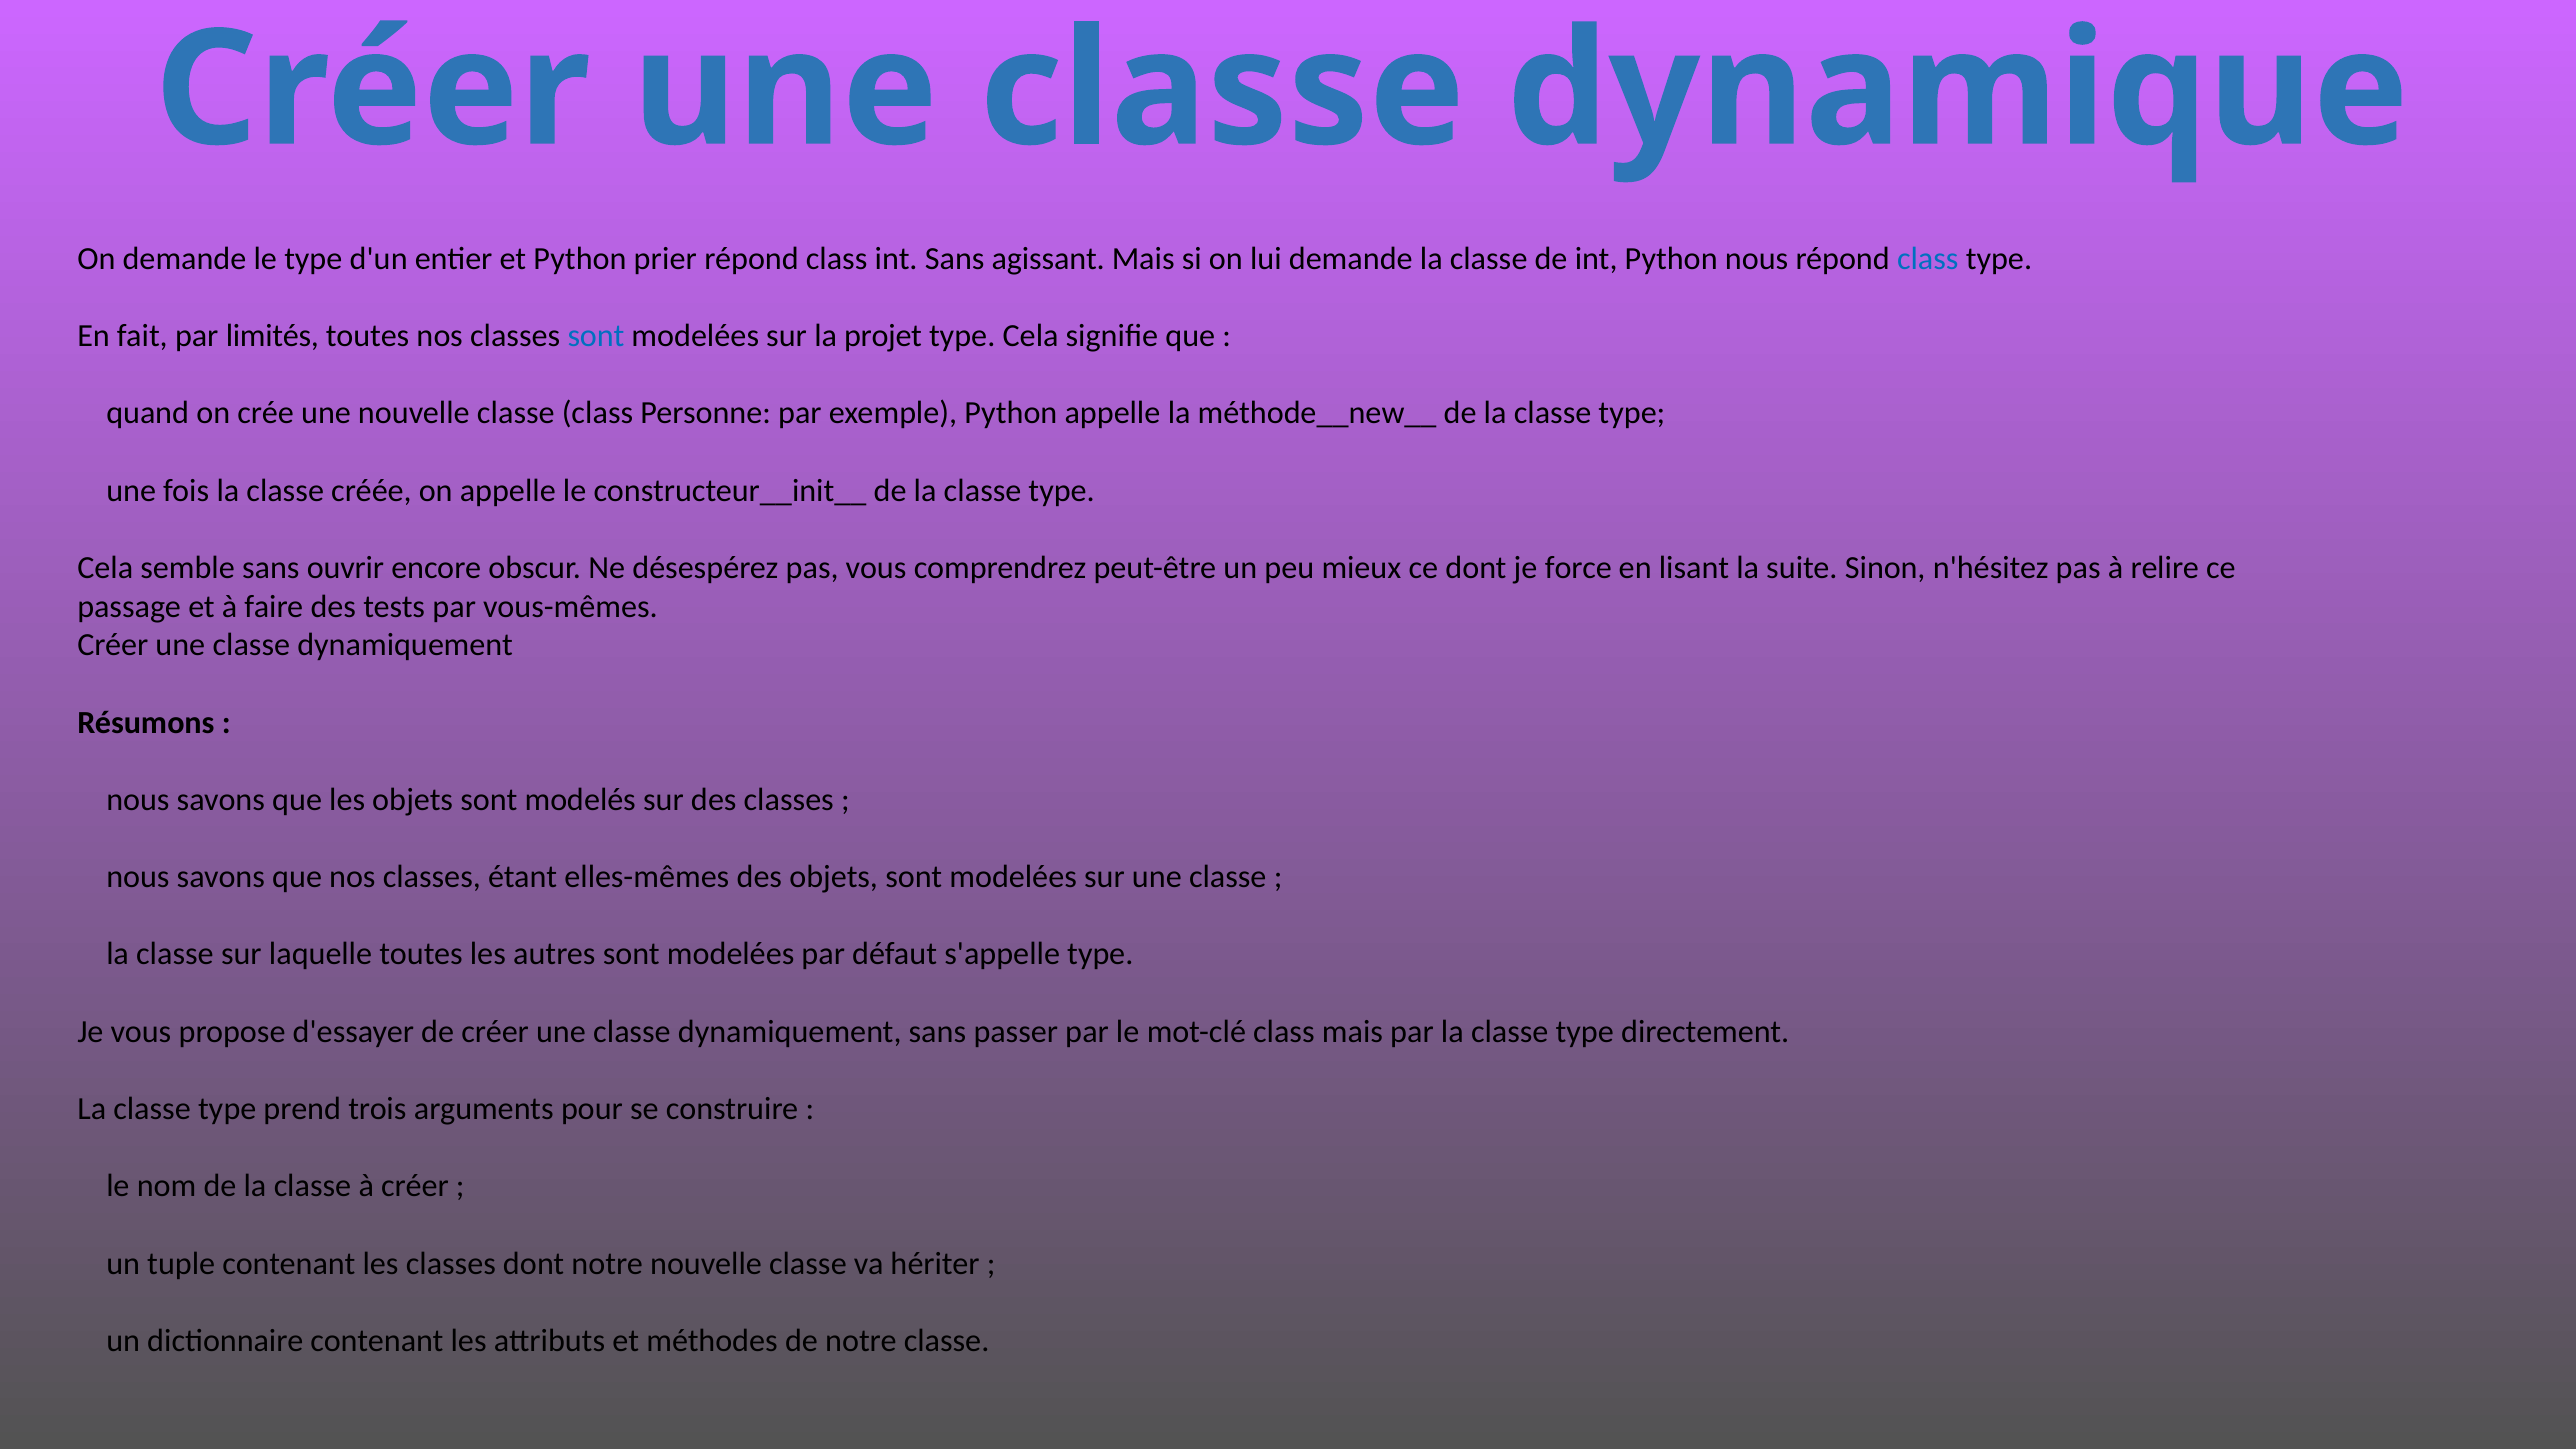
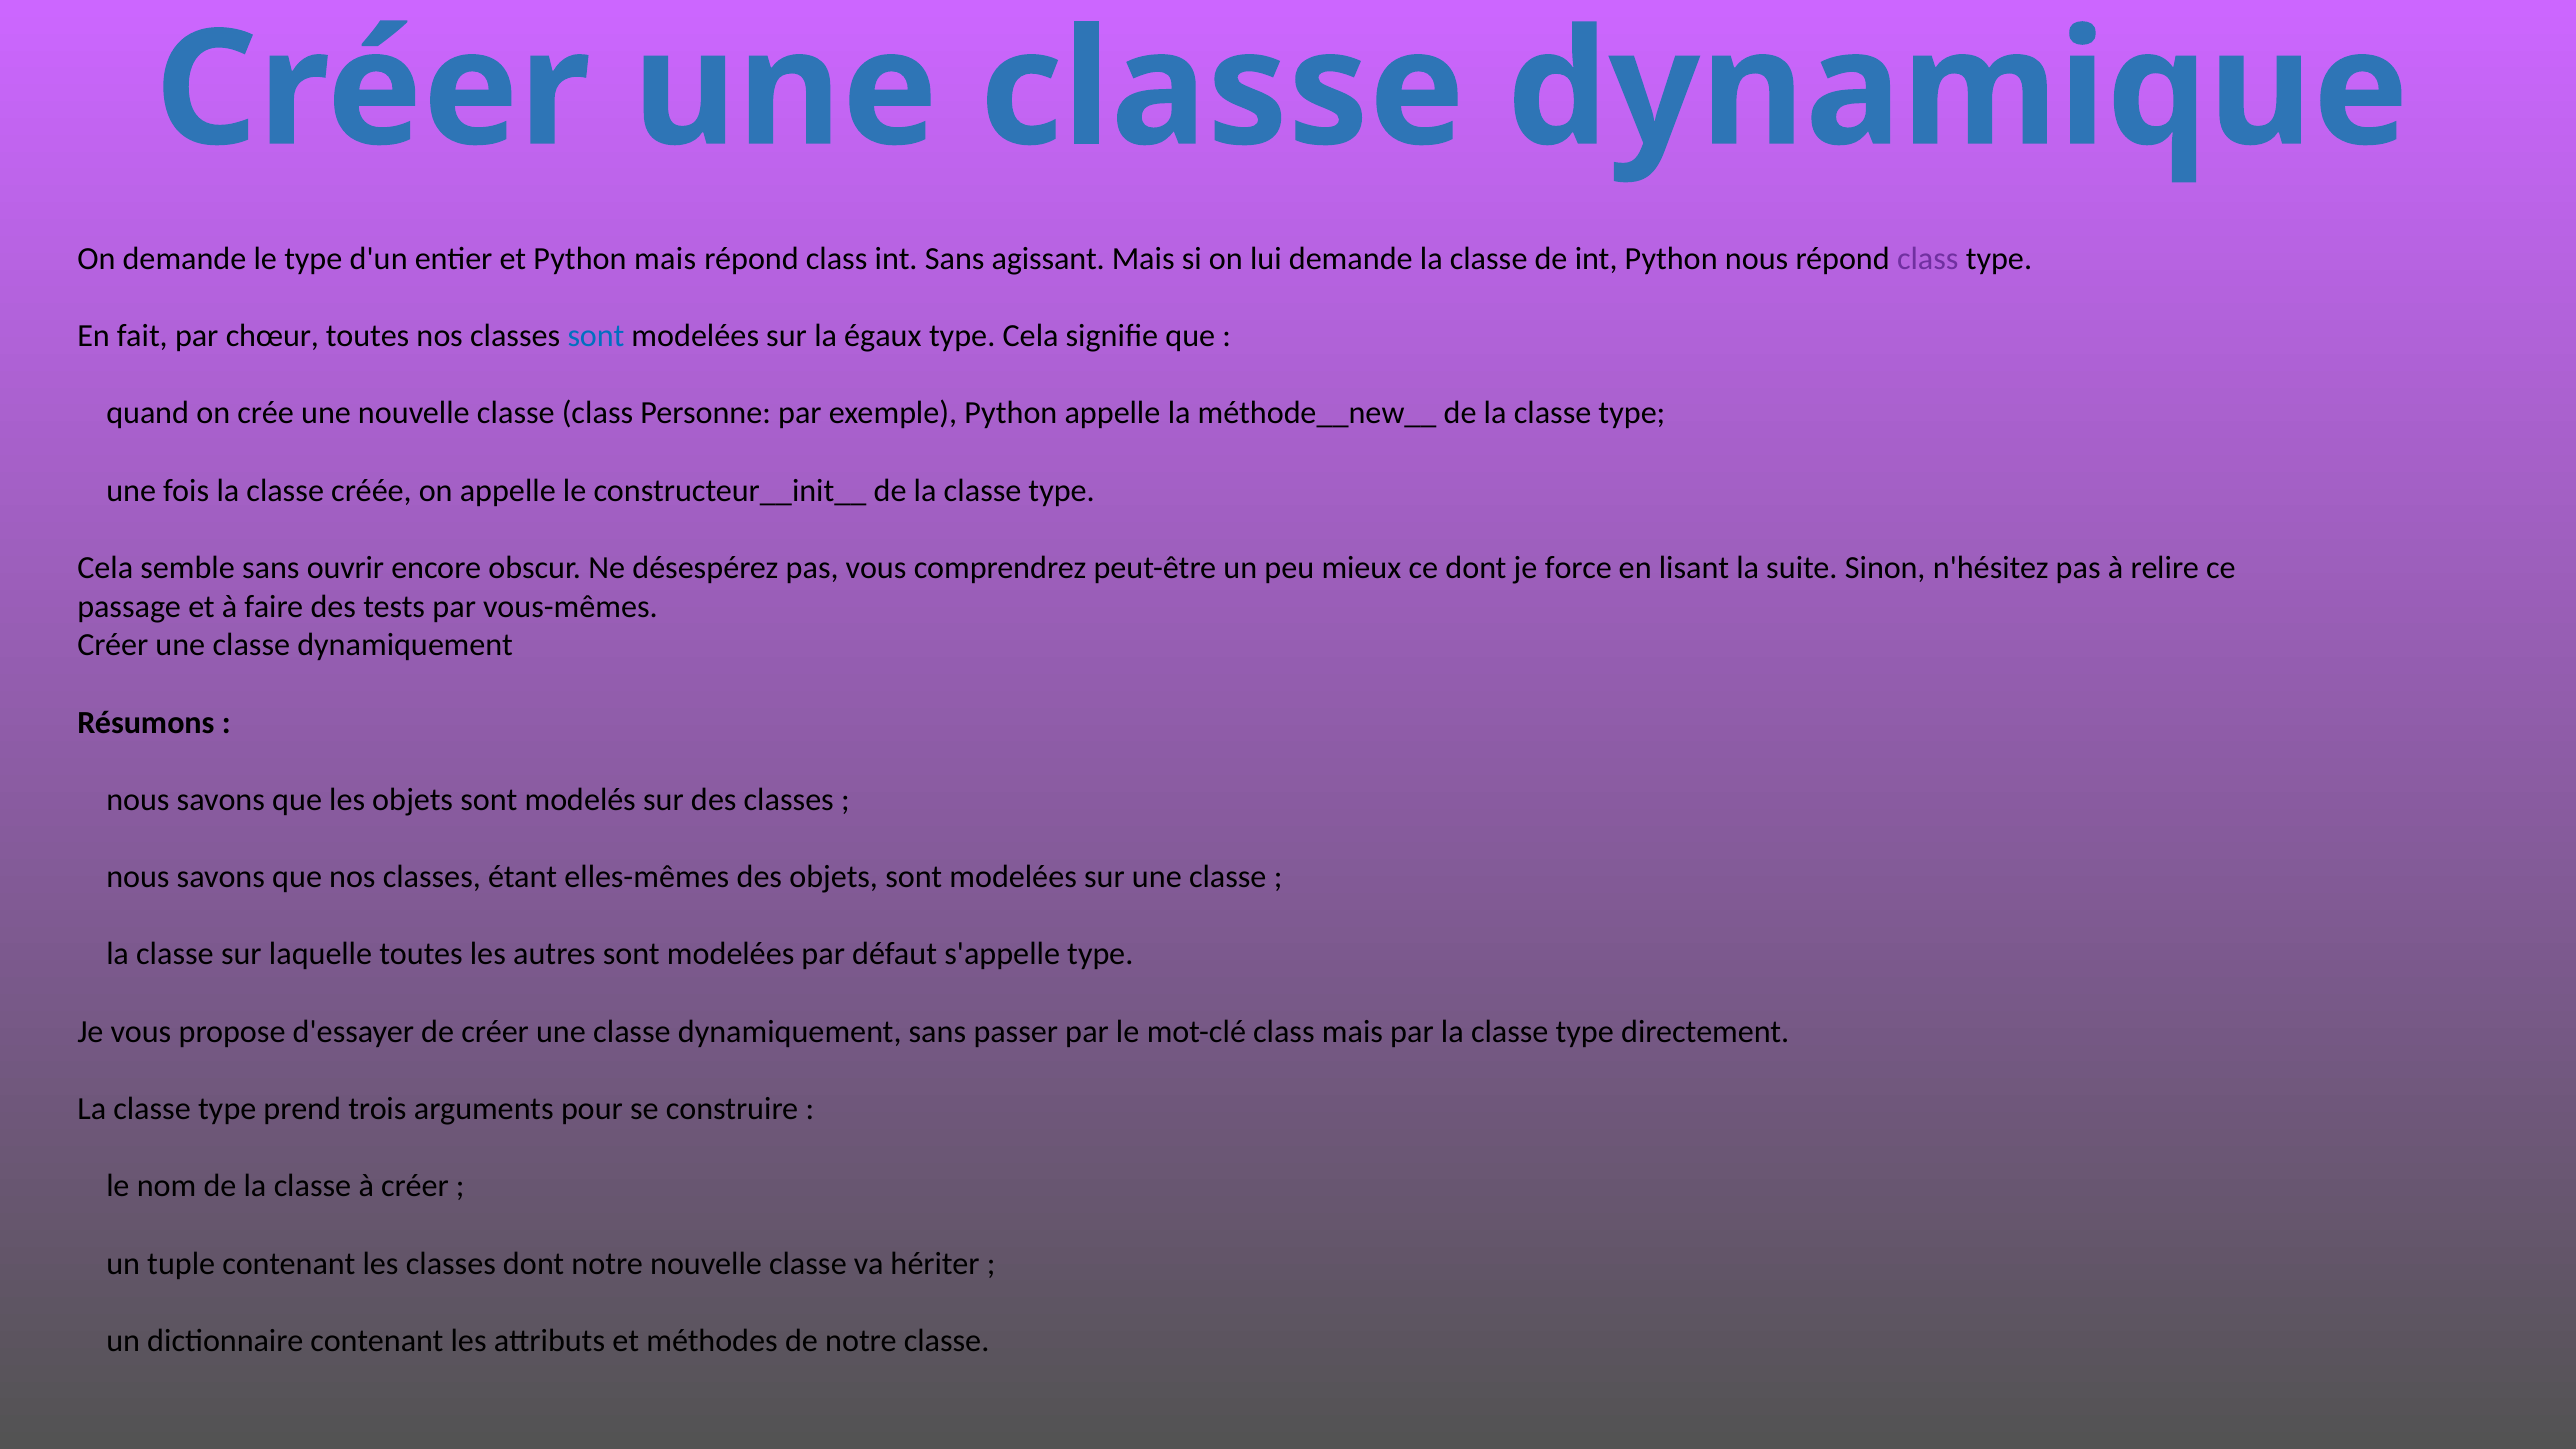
Python prier: prier -> mais (665, 259)
class colour: blue -> purple (1928, 259)
limités: limités -> chœur (272, 336)
projet: projet -> égaux (883, 336)
